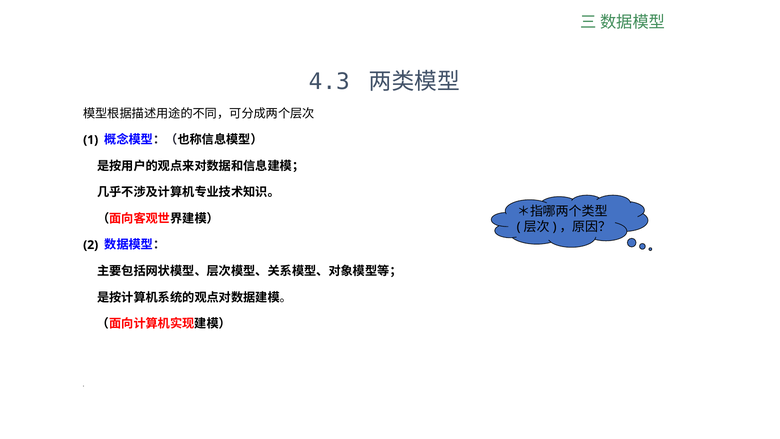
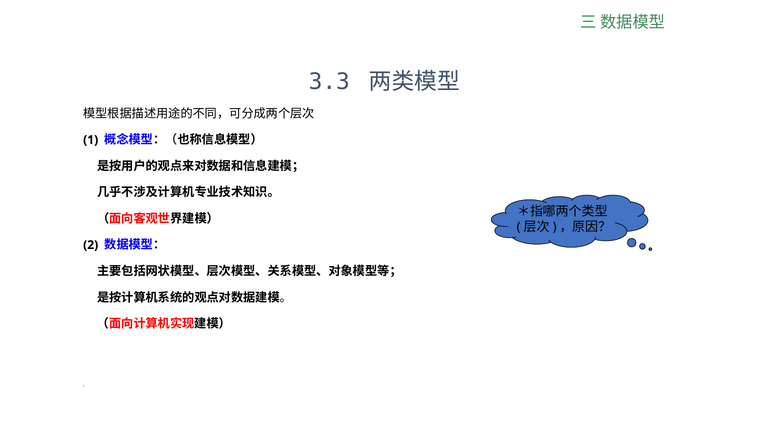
4.3: 4.3 -> 3.3 (329, 82)
